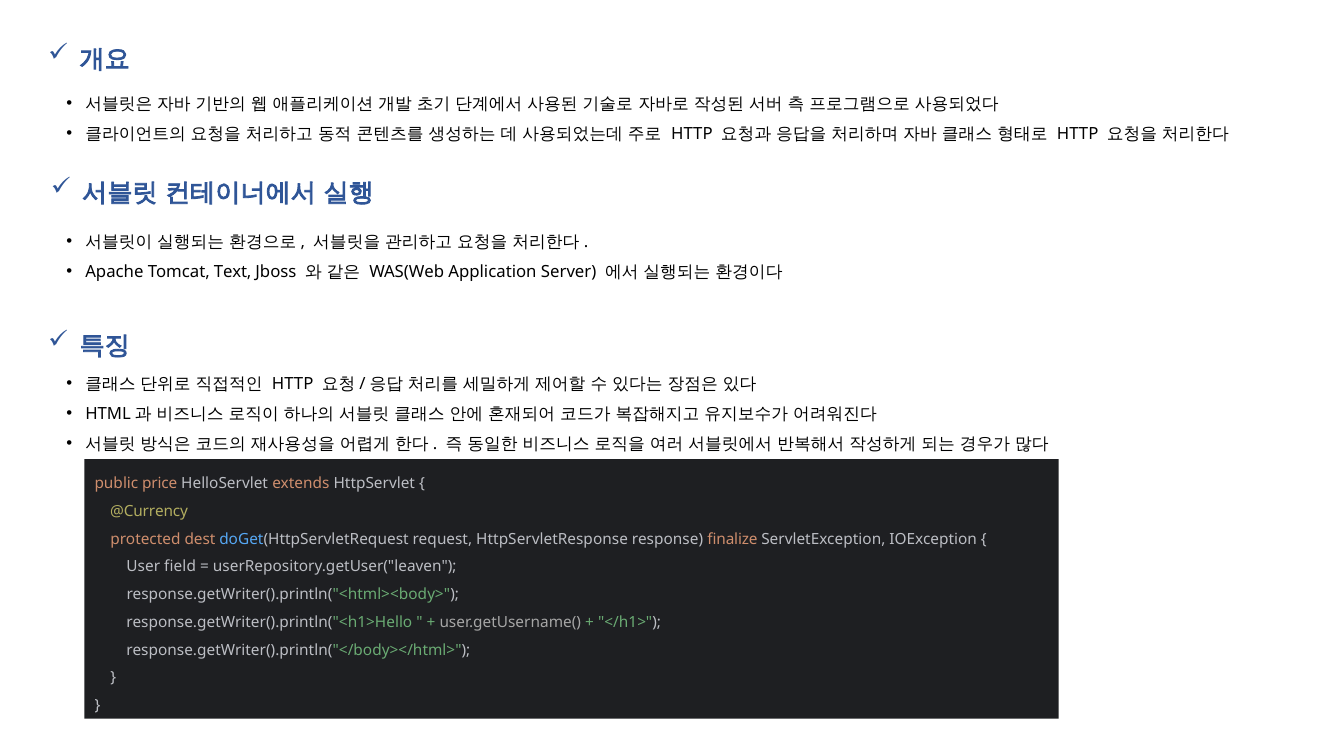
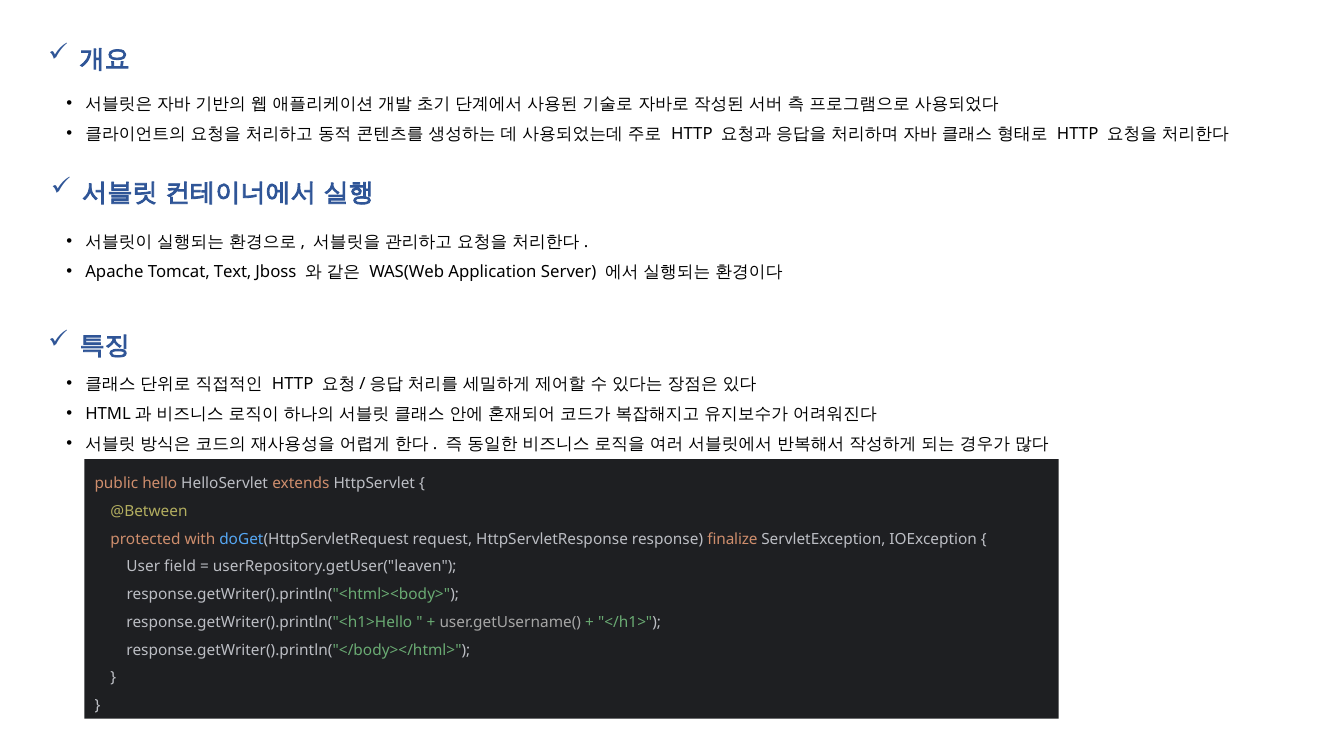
price: price -> hello (160, 484)
@Currency: @Currency -> @Between (149, 511)
dest: dest -> with (200, 539)
